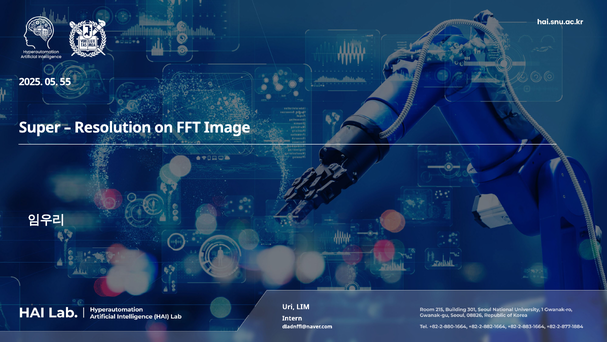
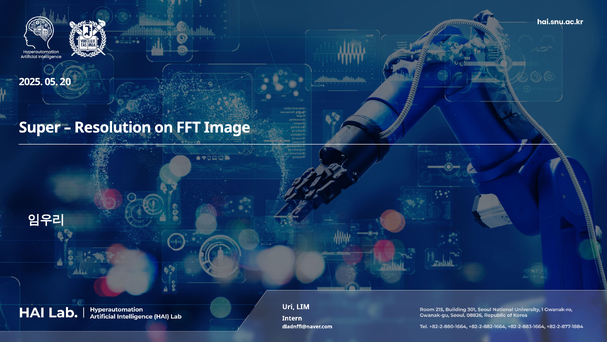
55: 55 -> 20 (65, 82)
